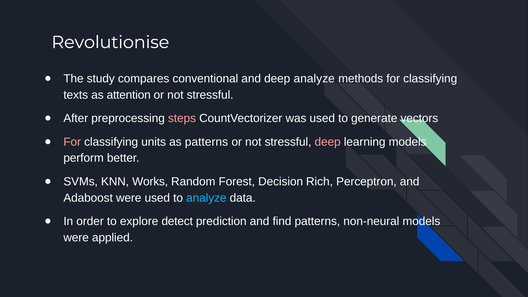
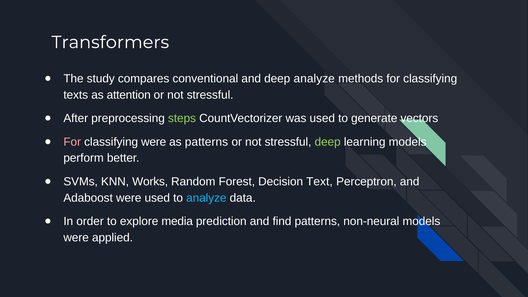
Revolutionise: Revolutionise -> Transformers (110, 42)
steps colour: pink -> light green (182, 118)
classifying units: units -> were (154, 142)
deep colour: pink -> light green (328, 142)
Rich: Rich -> Text (319, 182)
detect: detect -> media (177, 221)
